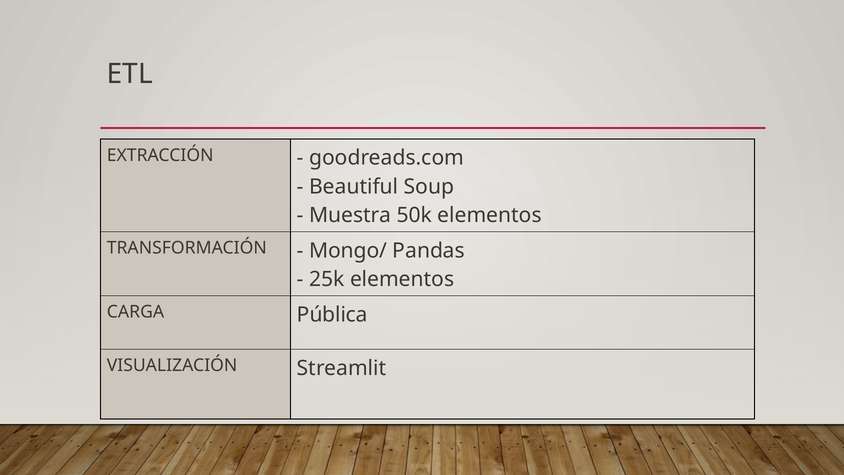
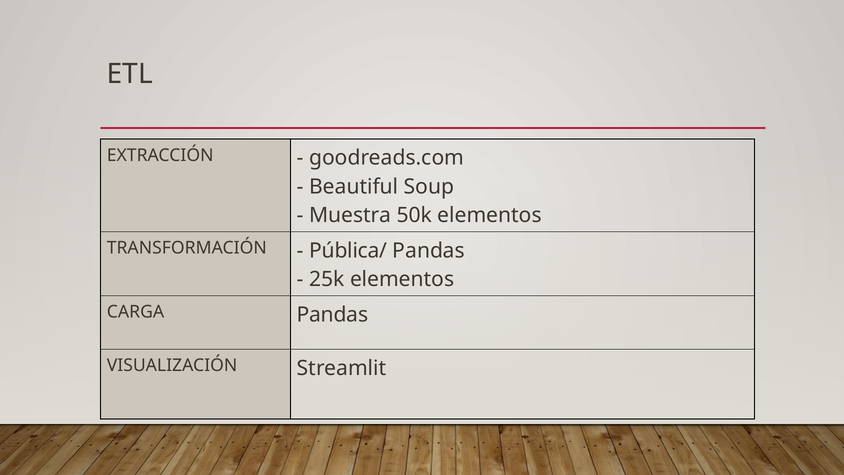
Mongo/: Mongo/ -> Pública/ (348, 250)
CARGA Pública: Pública -> Pandas (332, 314)
